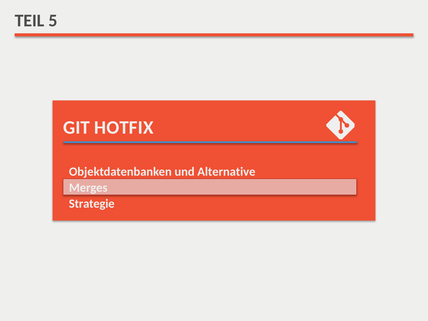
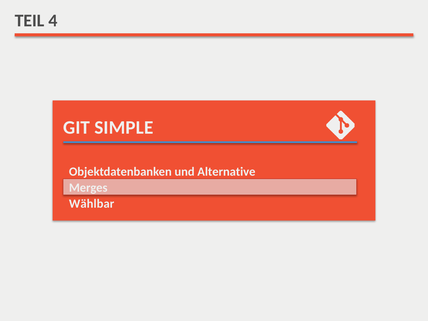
5: 5 -> 4 (53, 21)
HOTFIX: HOTFIX -> SIMPLE (124, 127)
Strategie: Strategie -> Wählbar (92, 204)
